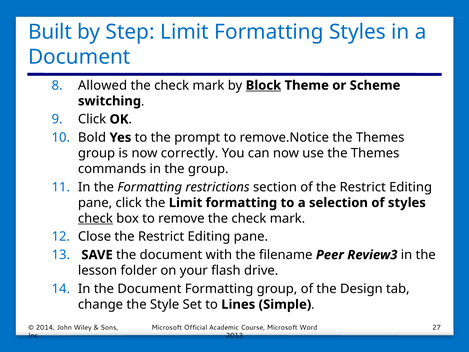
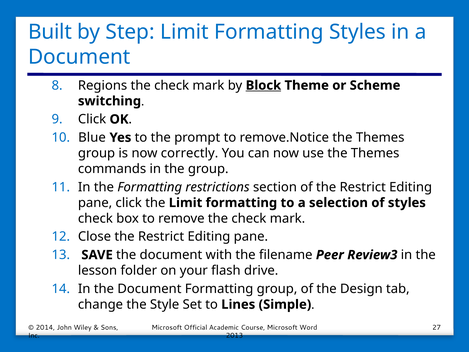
Allowed: Allowed -> Regions (103, 85)
Bold: Bold -> Blue (92, 137)
check underline: present -> none (95, 218)
